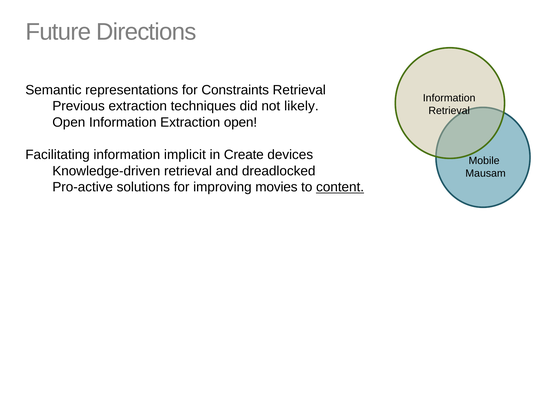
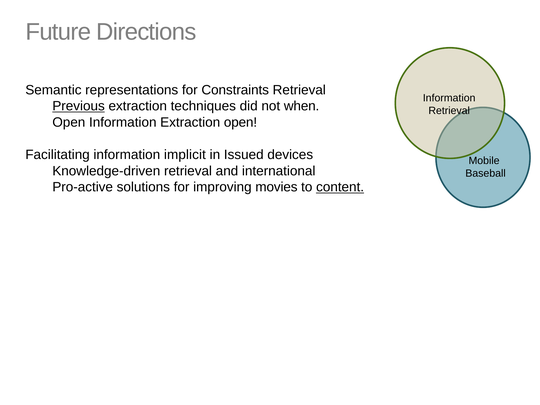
Previous underline: none -> present (79, 106)
likely: likely -> when (302, 106)
Create: Create -> Issued (244, 155)
dreadlocked: dreadlocked -> international (279, 171)
Mausam: Mausam -> Baseball (486, 173)
